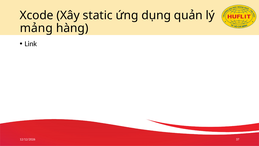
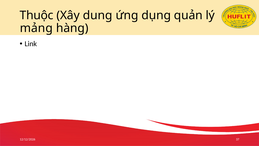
Xcode: Xcode -> Thuộc (37, 15)
static: static -> dung (98, 15)
